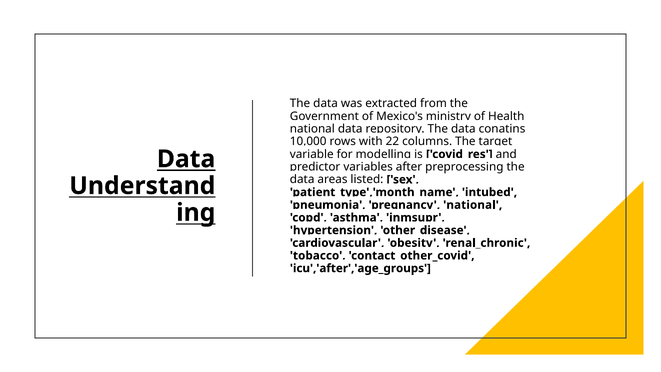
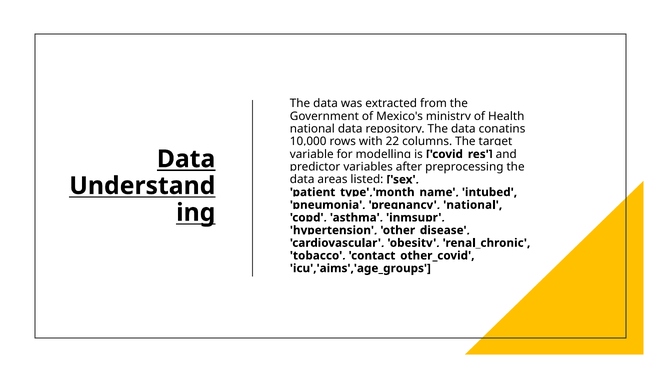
icu','after','age_groups: icu','after','age_groups -> icu','aims','age_groups (360, 268)
